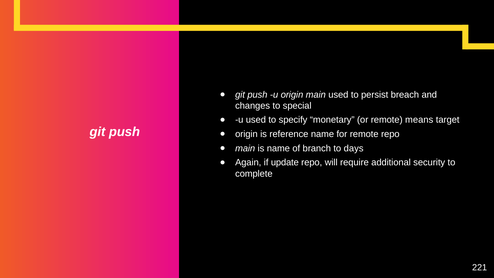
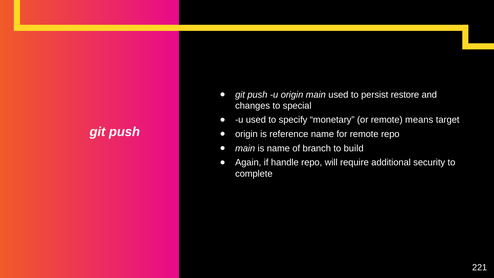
breach: breach -> restore (405, 95)
days: days -> build (354, 148)
update: update -> handle (285, 162)
